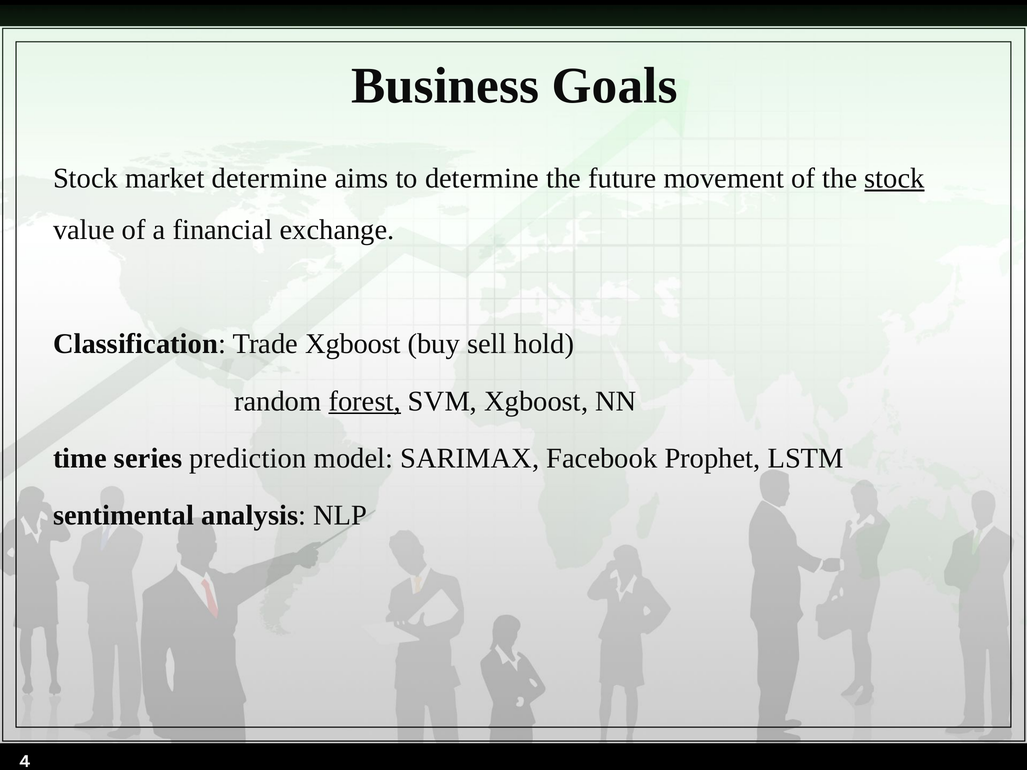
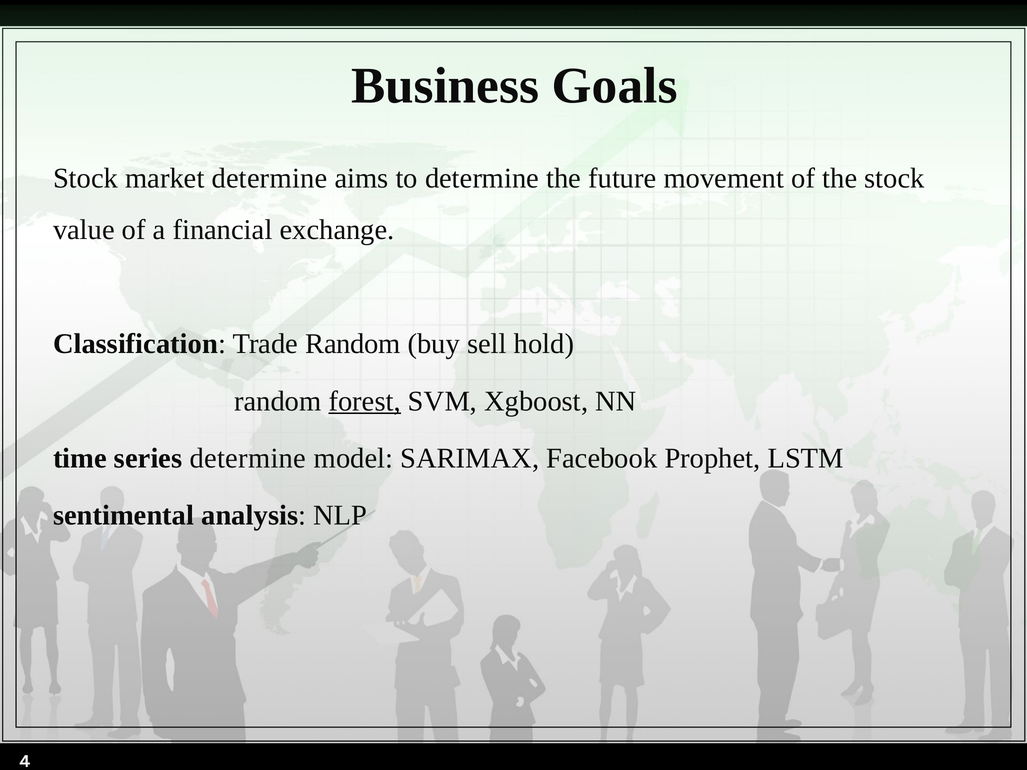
stock underline: present -> none (894, 178)
Trade Xgboost: Xgboost -> Random (353, 344)
series prediction: prediction -> determine (248, 458)
